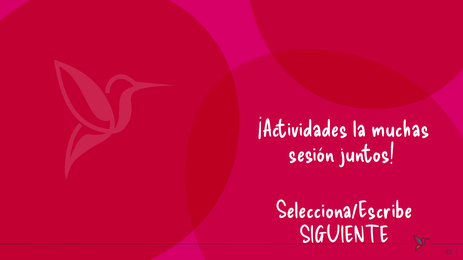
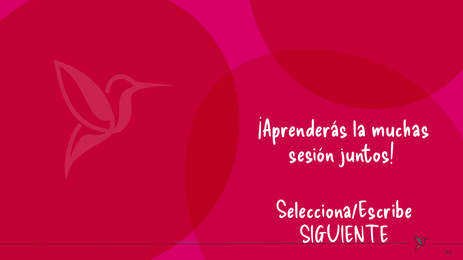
¡Actividades: ¡Actividades -> ¡Aprenderás (303, 129)
